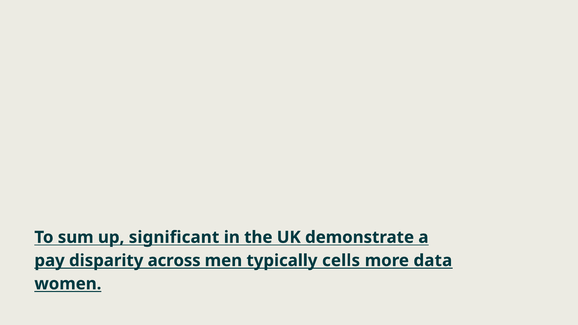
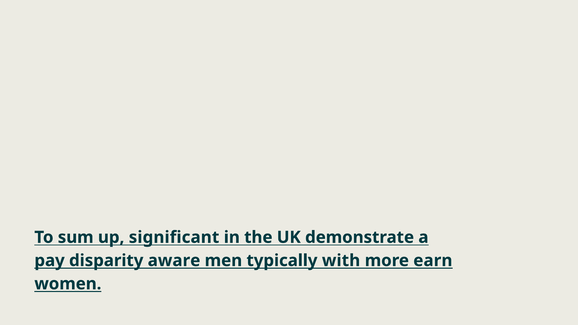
across: across -> aware (174, 261)
cells: cells -> with (341, 261)
data: data -> earn (433, 261)
